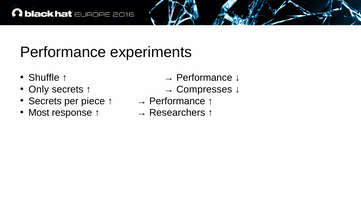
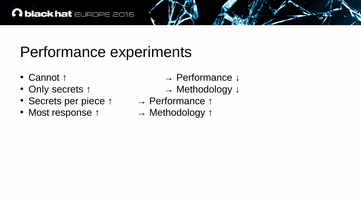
Shuffle: Shuffle -> Cannot (44, 78)
Compresses: Compresses -> Methodology (204, 89)
Researchers: Researchers -> Methodology (177, 113)
